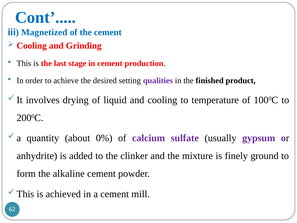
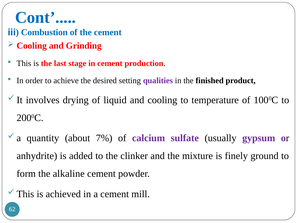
Magnetized: Magnetized -> Combustion (44, 32)
0%: 0% -> 7% (104, 138)
